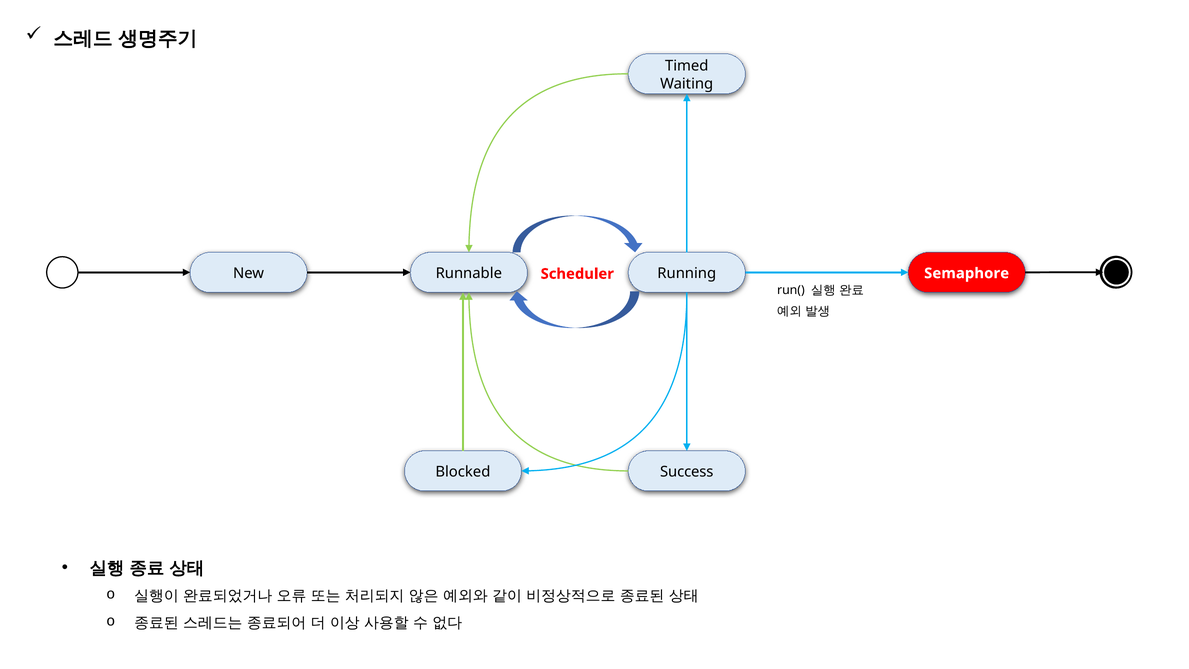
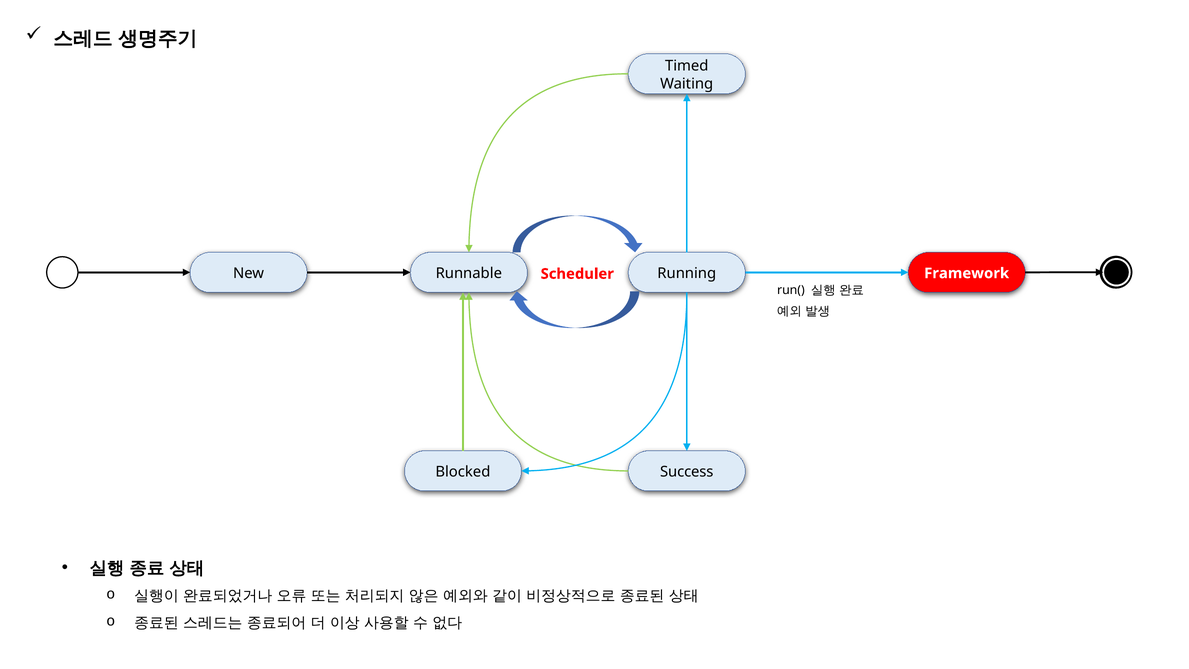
Semaphore: Semaphore -> Framework (967, 273)
